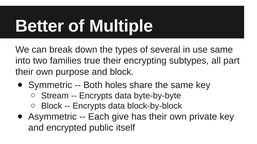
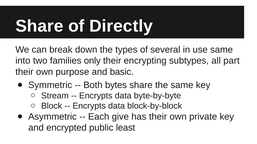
Better: Better -> Share (39, 26)
Multiple: Multiple -> Directly (121, 26)
true: true -> only (92, 61)
and block: block -> basic (122, 72)
holes: holes -> bytes (116, 85)
itself: itself -> least (126, 128)
